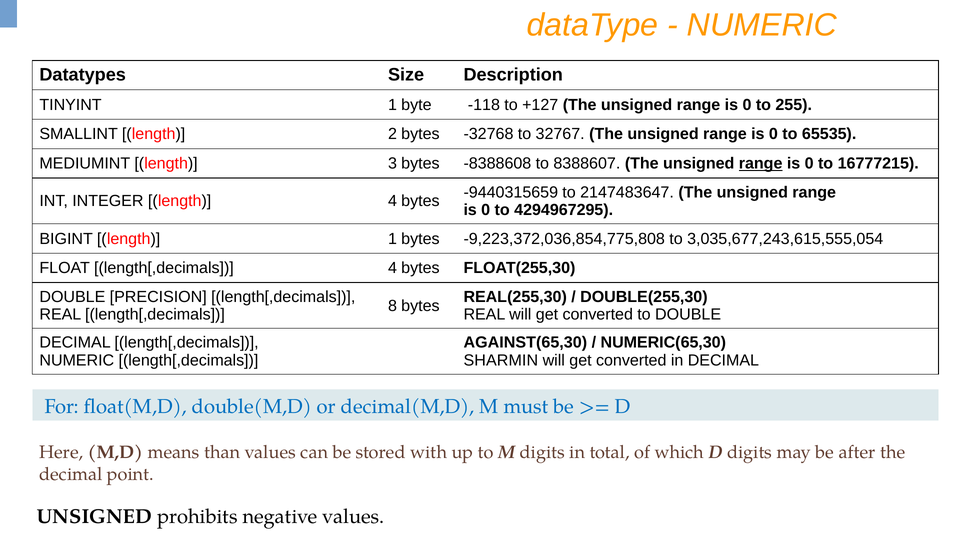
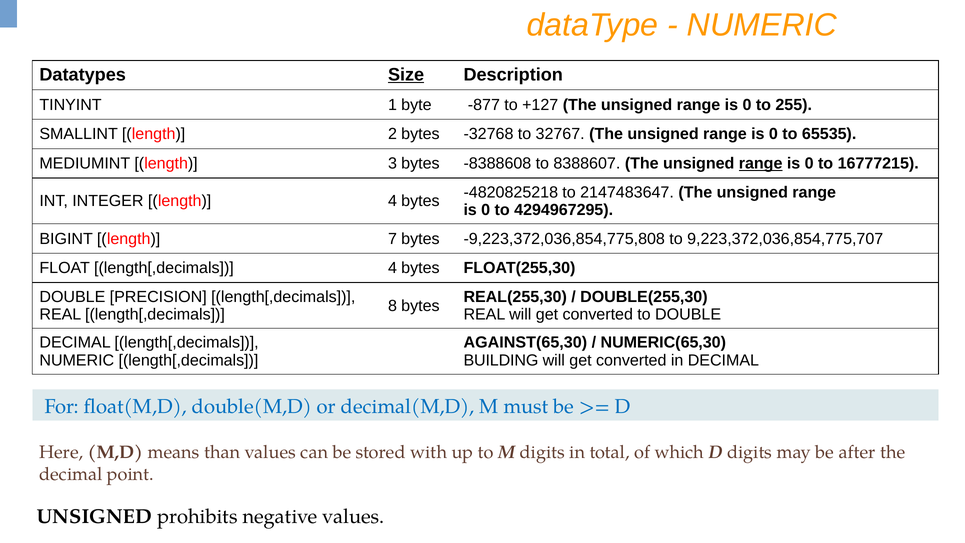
Size underline: none -> present (406, 75)
-118: -118 -> -877 (484, 105)
-9440315659: -9440315659 -> -4820825218 (511, 192)
length 1: 1 -> 7 (392, 239)
3,035,677,243,615,555,054: 3,035,677,243,615,555,054 -> 9,223,372,036,854,775,707 (785, 239)
SHARMIN: SHARMIN -> BUILDING (501, 360)
